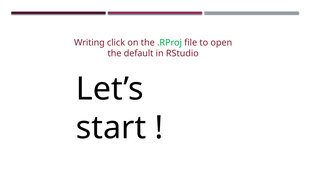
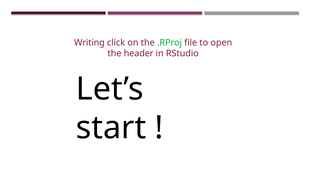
default: default -> header (139, 54)
